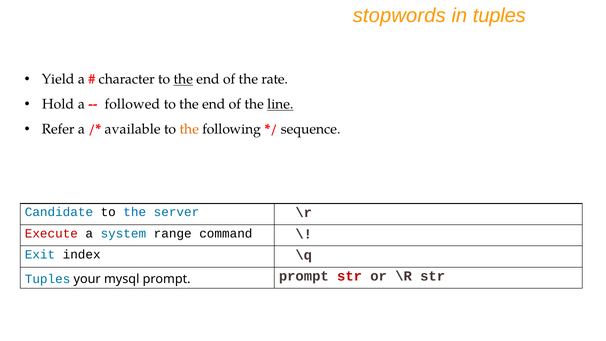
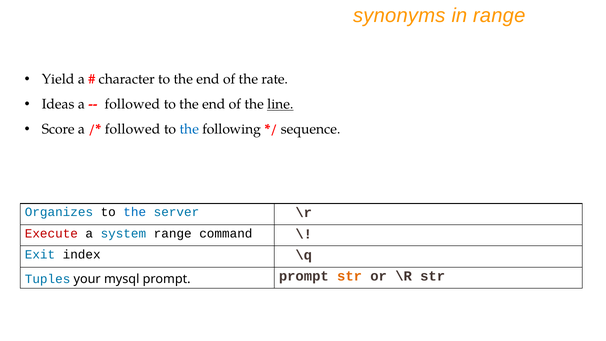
stopwords: stopwords -> synonyms (399, 16)
in tuples: tuples -> range (499, 16)
the underline: present -> none (183, 79)
Hold: Hold -> Ideas (58, 104)
Refer: Refer -> Score (58, 129)
available: available -> followed (133, 129)
the colour: orange -> blue (189, 129)
Candidate: Candidate -> Organizes (59, 212)
str colour: red -> orange (350, 276)
